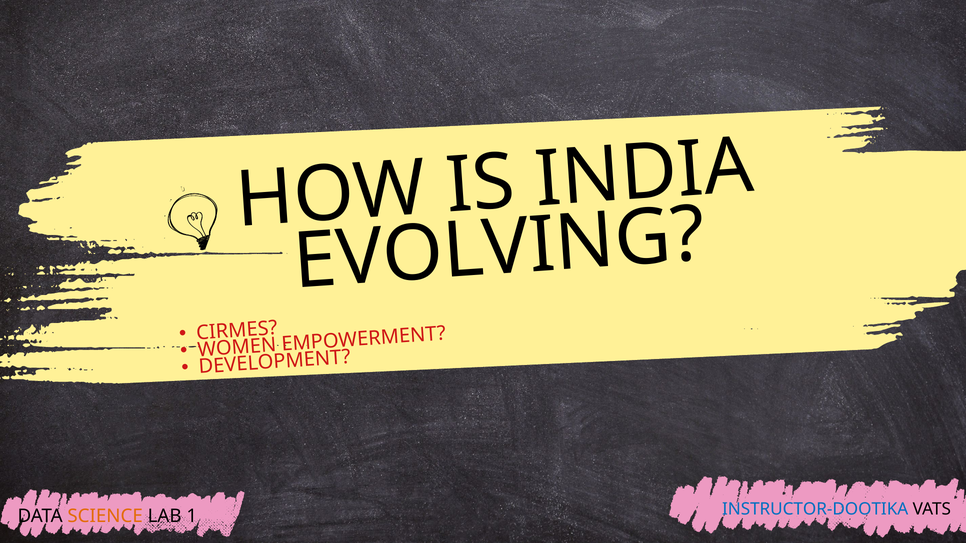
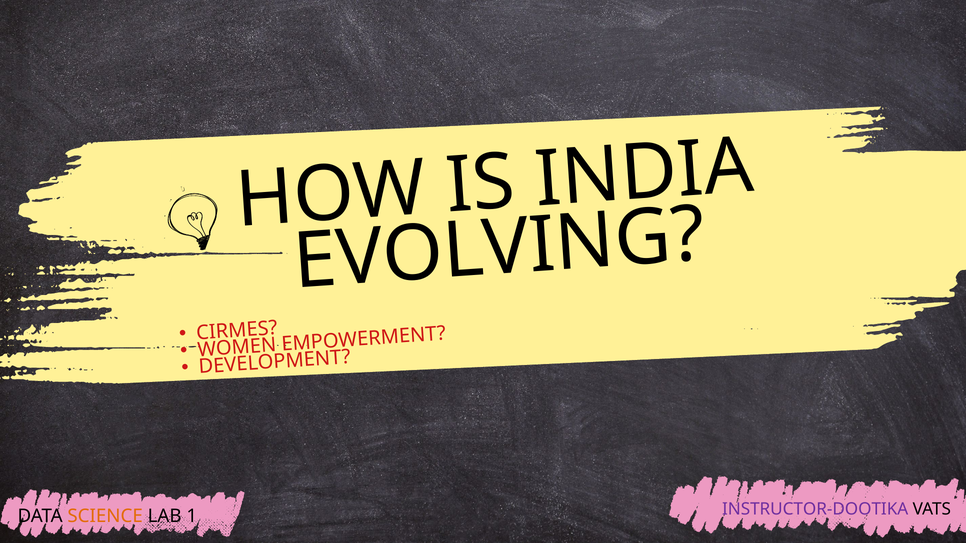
INSTRUCTOR-DOOTIKA colour: blue -> purple (815, 509)
